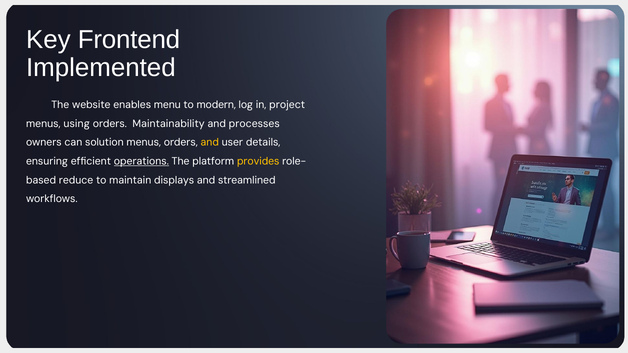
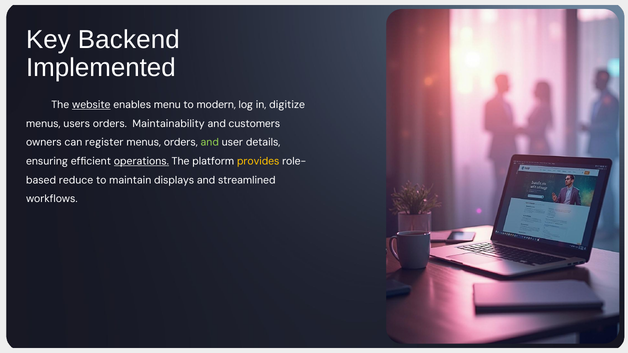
Frontend: Frontend -> Backend (129, 40)
website underline: none -> present (91, 105)
project: project -> digitize (287, 105)
using: using -> users (77, 124)
processes: processes -> customers (254, 124)
solution: solution -> register (104, 143)
and colour: yellow -> light green (210, 143)
